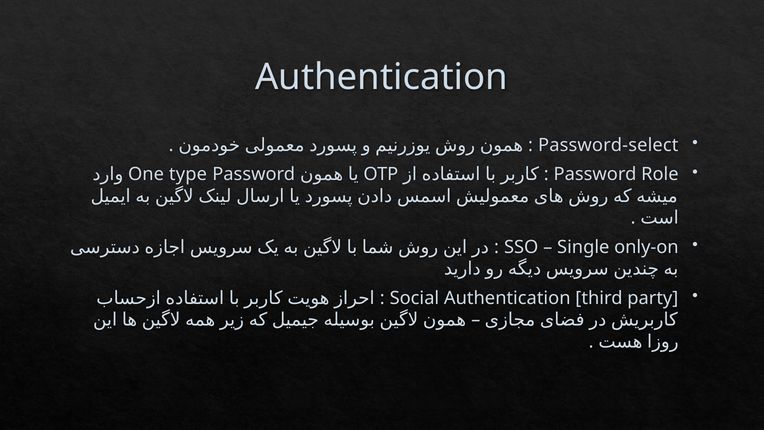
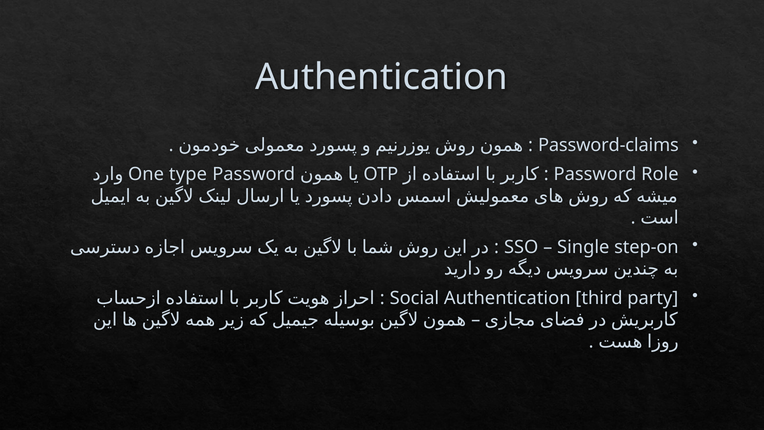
Password-select: Password-select -> Password-claims (608, 145)
only-on: only-on -> step-on (646, 247)
